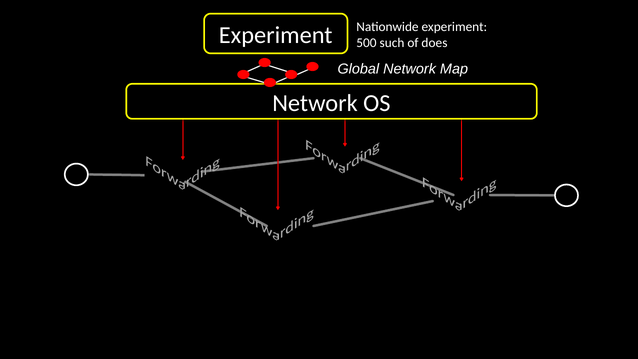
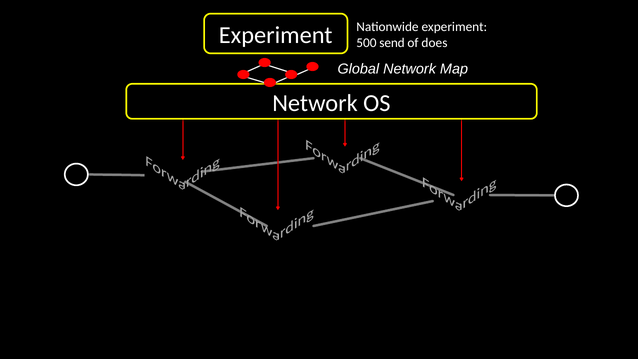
such: such -> send (392, 43)
